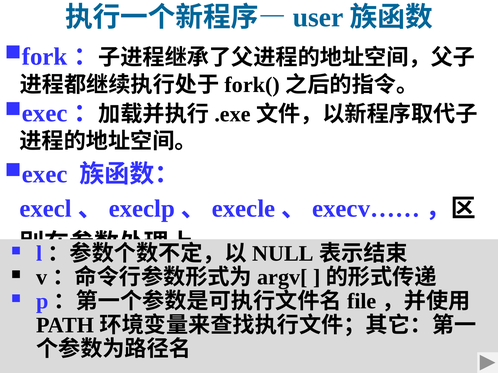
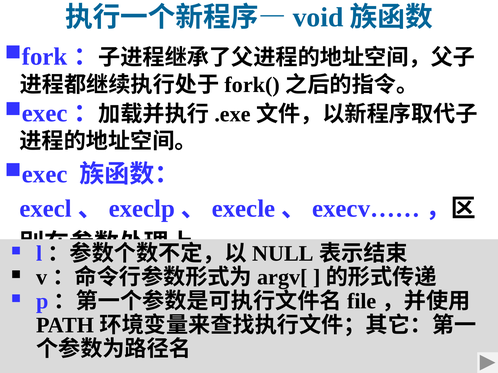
user: user -> void (318, 17)
